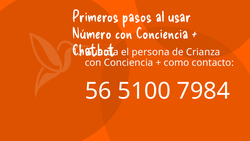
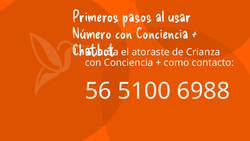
persona: persona -> atoraste (151, 52)
7984: 7984 -> 6988 (203, 91)
